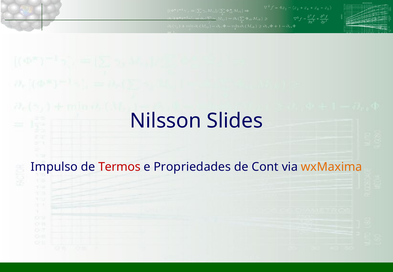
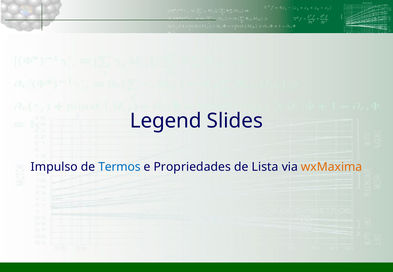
Nilsson: Nilsson -> Legend (166, 121)
Termos colour: red -> blue (119, 167)
Cont: Cont -> Lista (265, 167)
